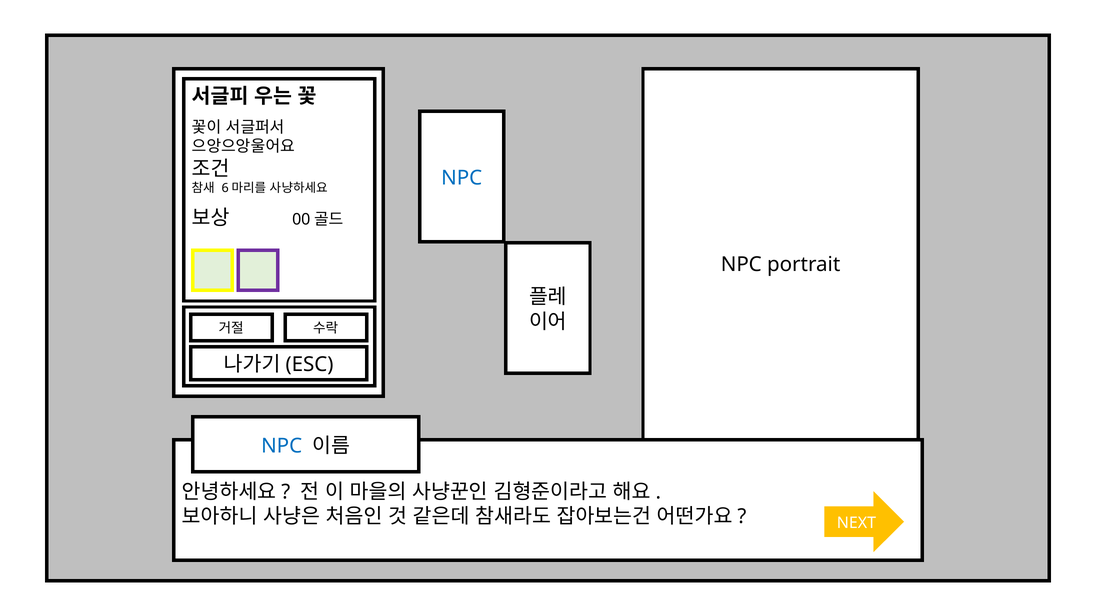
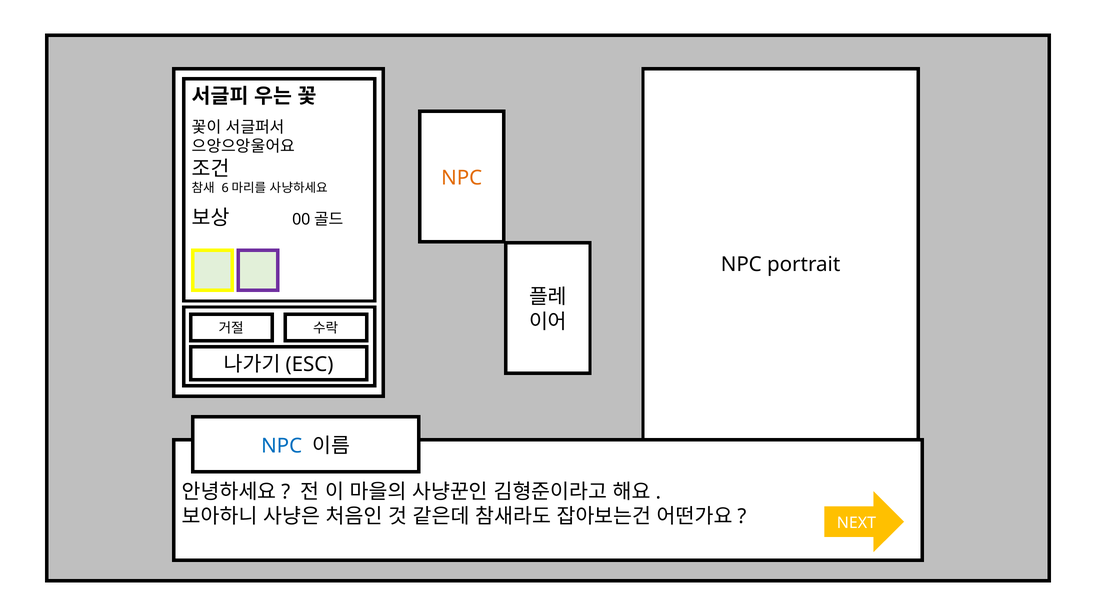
NPC colour: blue -> orange (462, 178)
